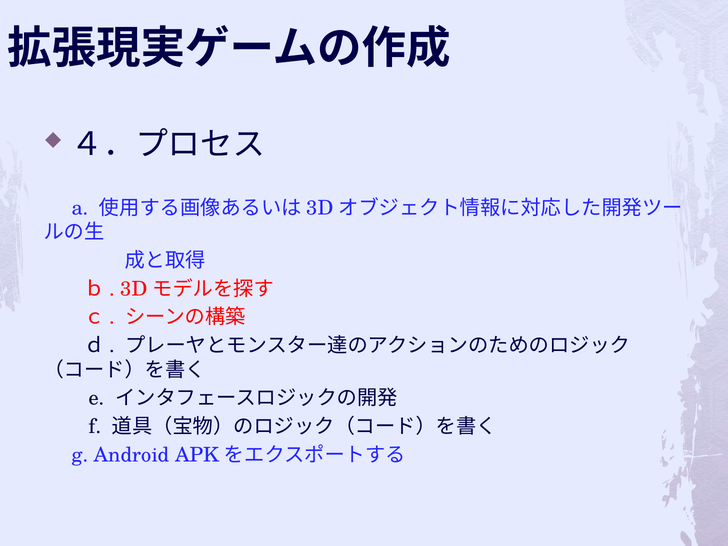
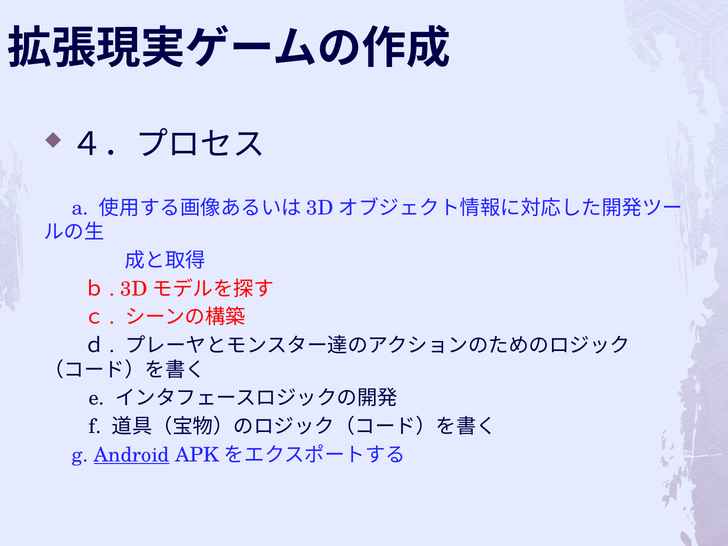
Android underline: none -> present (132, 455)
